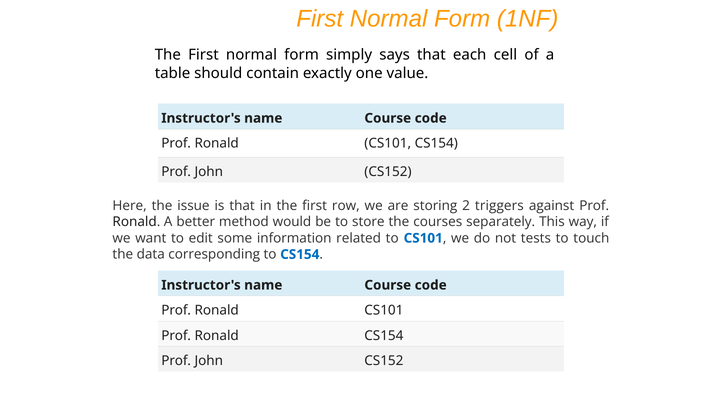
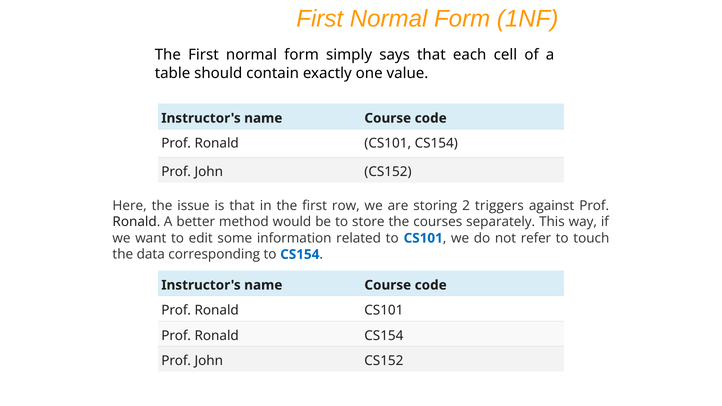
tests: tests -> refer (536, 238)
